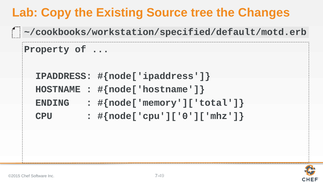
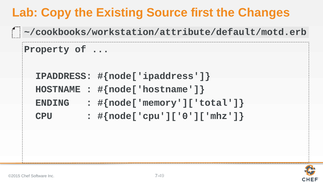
tree: tree -> first (202, 13)
~/cookbooks/workstation/specified/default/motd.erb: ~/cookbooks/workstation/specified/default/motd.erb -> ~/cookbooks/workstation/attribute/default/motd.erb (165, 32)
